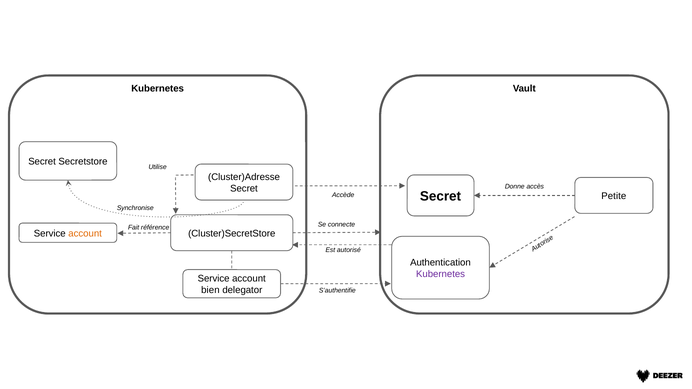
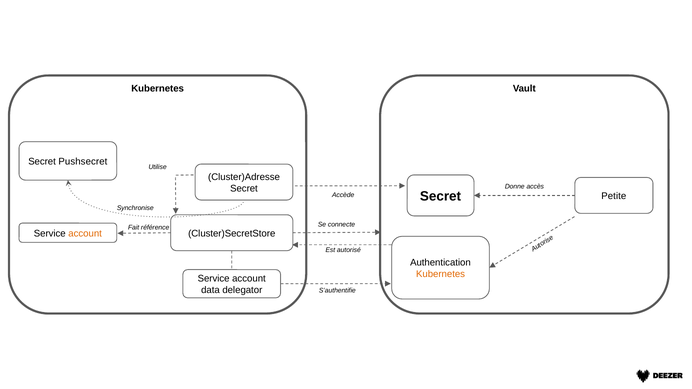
Secretstore: Secretstore -> Pushsecret (83, 162)
Kubernetes colour: purple -> orange (441, 274)
bien: bien -> data (210, 290)
